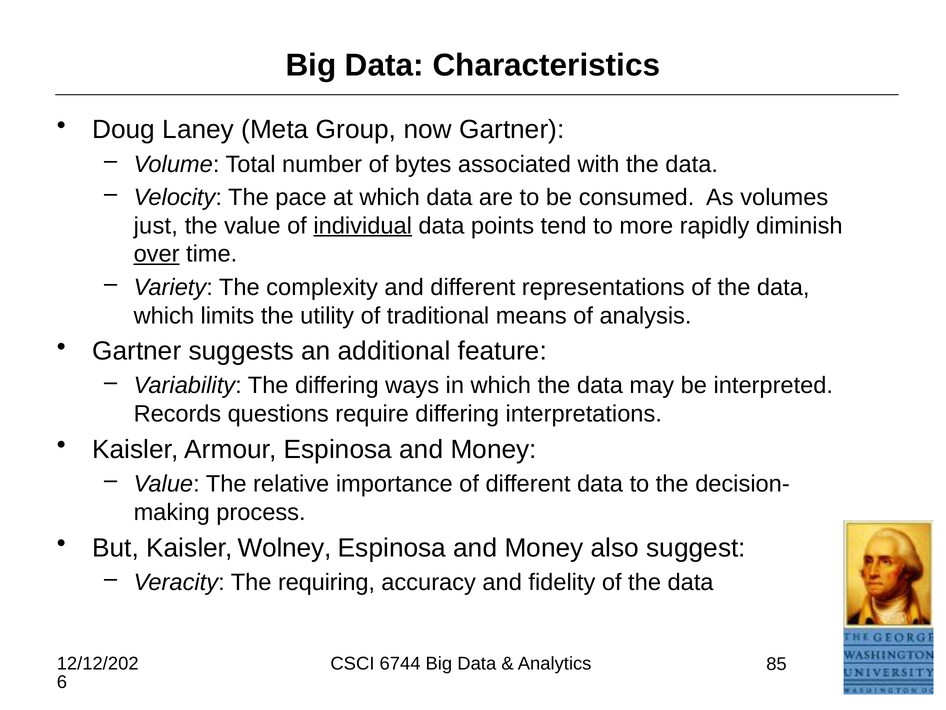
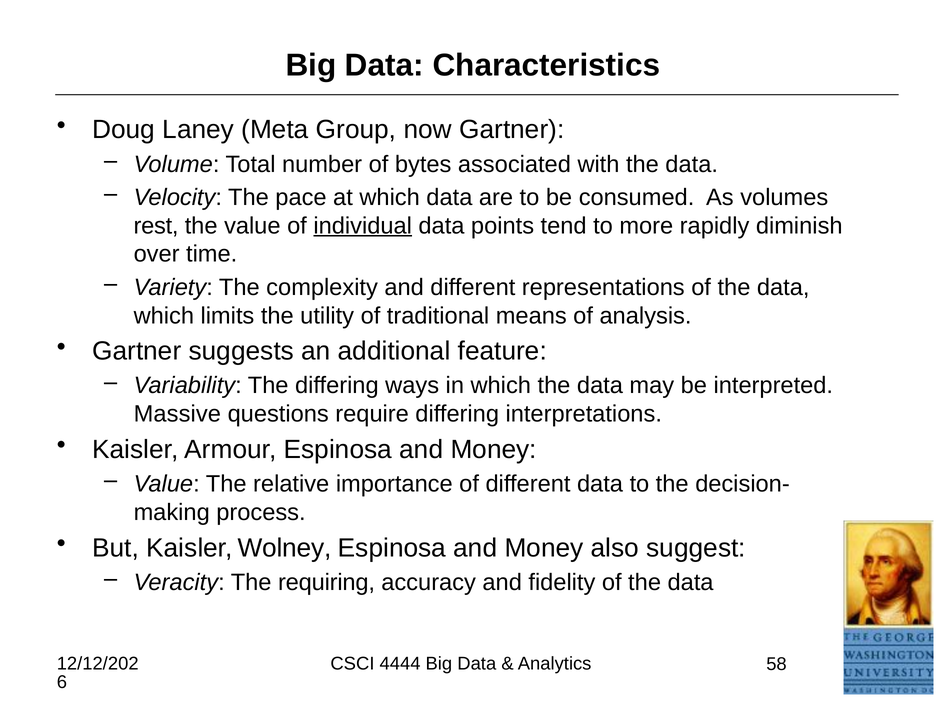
just: just -> rest (156, 226)
over underline: present -> none (157, 254)
Records: Records -> Massive (177, 414)
6744: 6744 -> 4444 (400, 663)
85: 85 -> 58 (776, 664)
